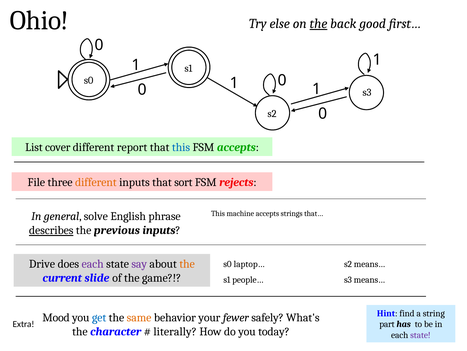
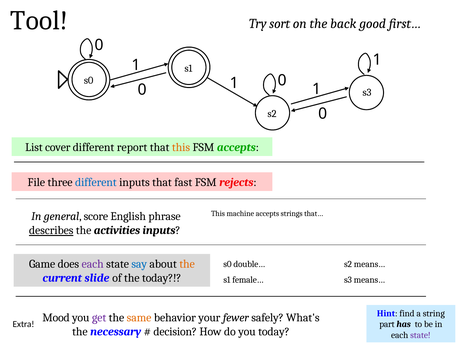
Ohio: Ohio -> Tool (39, 21)
else: else -> sort (280, 24)
the underline: present -> none (318, 24)
this colour: blue -> orange (181, 147)
different colour: orange -> blue (96, 182)
sort: sort -> fast (183, 182)
solve: solve -> score (96, 216)
previous: previous -> activities (117, 230)
Drive: Drive -> Game (42, 263)
say colour: purple -> blue (139, 263)
laptop…: laptop… -> double… (249, 264)
the game: game -> today (162, 278)
people…: people… -> female… (248, 279)
get colour: blue -> purple (99, 317)
character: character -> necessary (116, 331)
literally: literally -> decision (175, 331)
